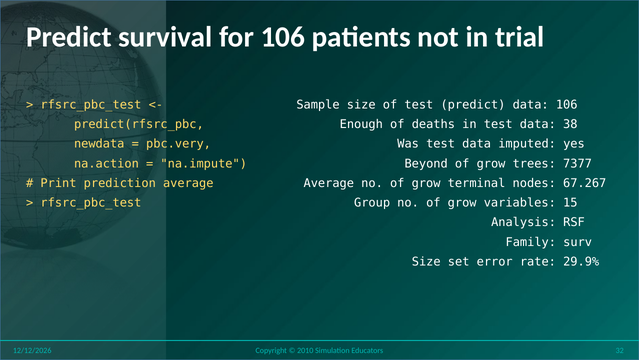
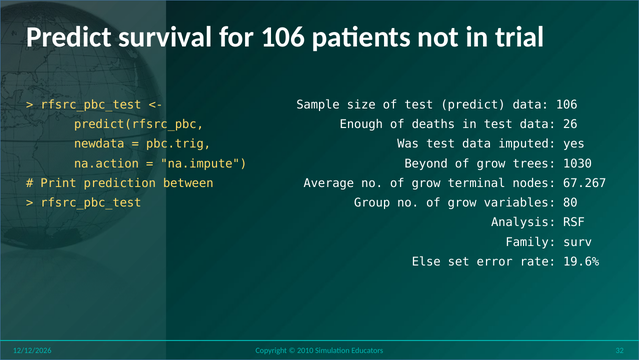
38: 38 -> 26 (570, 124)
pbc.very: pbc.very -> pbc.trig (179, 144)
7377: 7377 -> 1030 (578, 163)
prediction average: average -> between (188, 183)
15: 15 -> 80 (570, 202)
Size: Size -> Else (426, 261)
29.9%: 29.9% -> 19.6% (581, 261)
